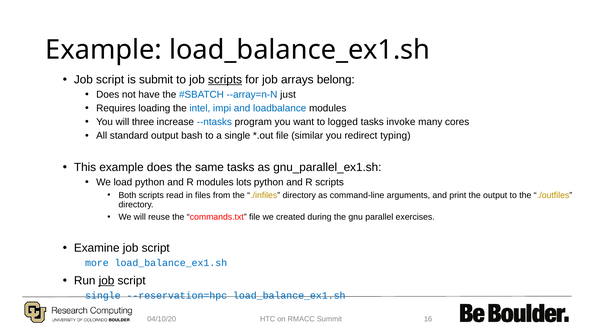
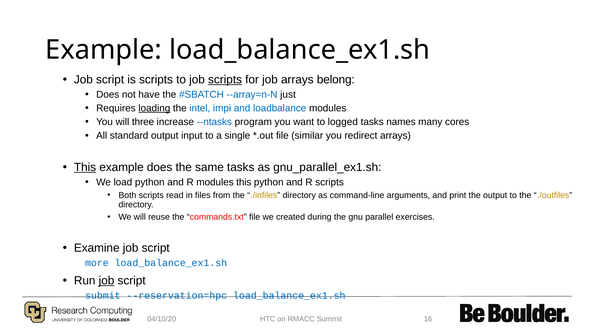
is submit: submit -> scripts (156, 80)
loading underline: none -> present (154, 108)
invoke: invoke -> names (401, 122)
bash: bash -> input (192, 136)
redirect typing: typing -> arrays (395, 136)
This underline: none -> present (85, 167)
modules lots: lots -> this (244, 182)
single: single -> submit (103, 296)
